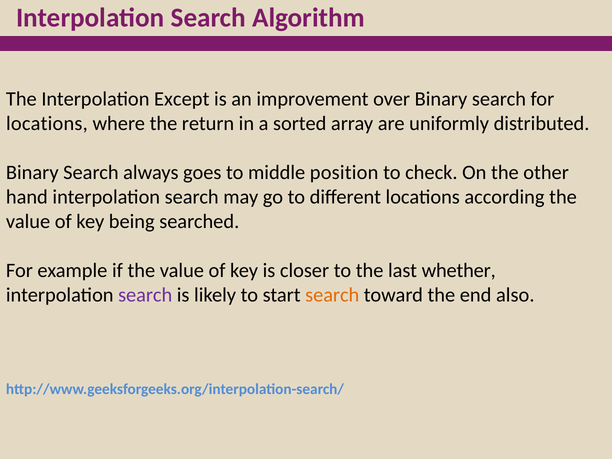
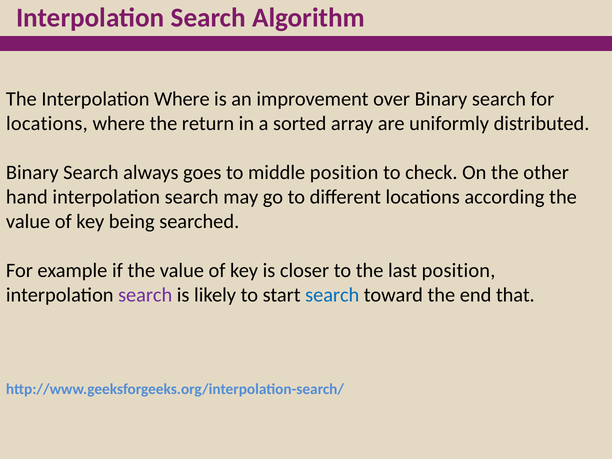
Interpolation Except: Except -> Where (182, 99)
last whether: whether -> position (459, 270)
search colour: orange -> blue (332, 295)
also: also -> that (515, 295)
